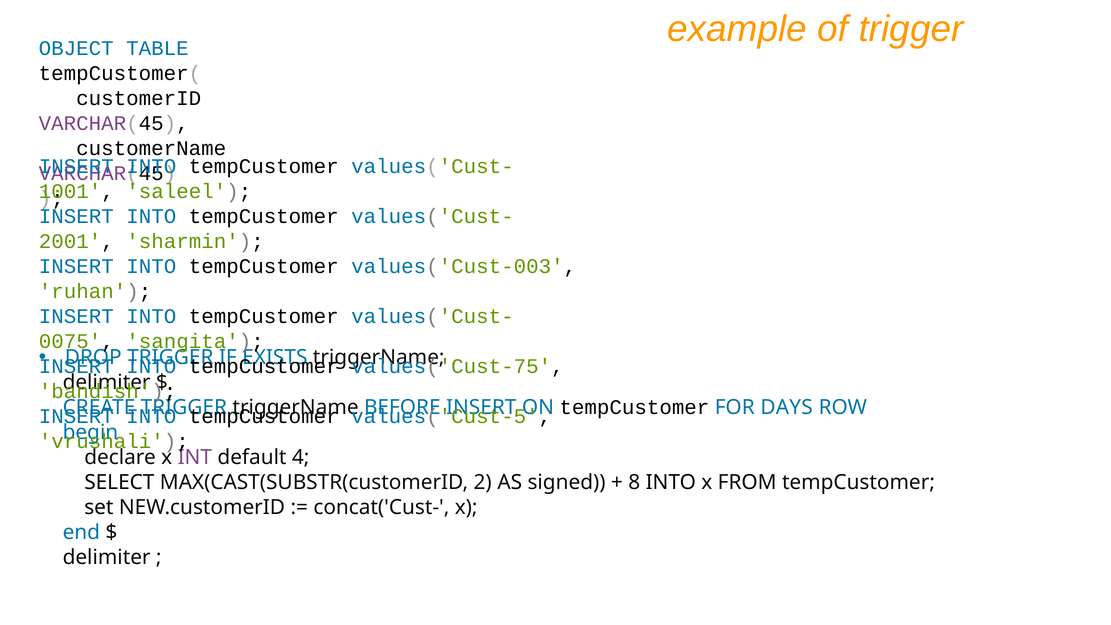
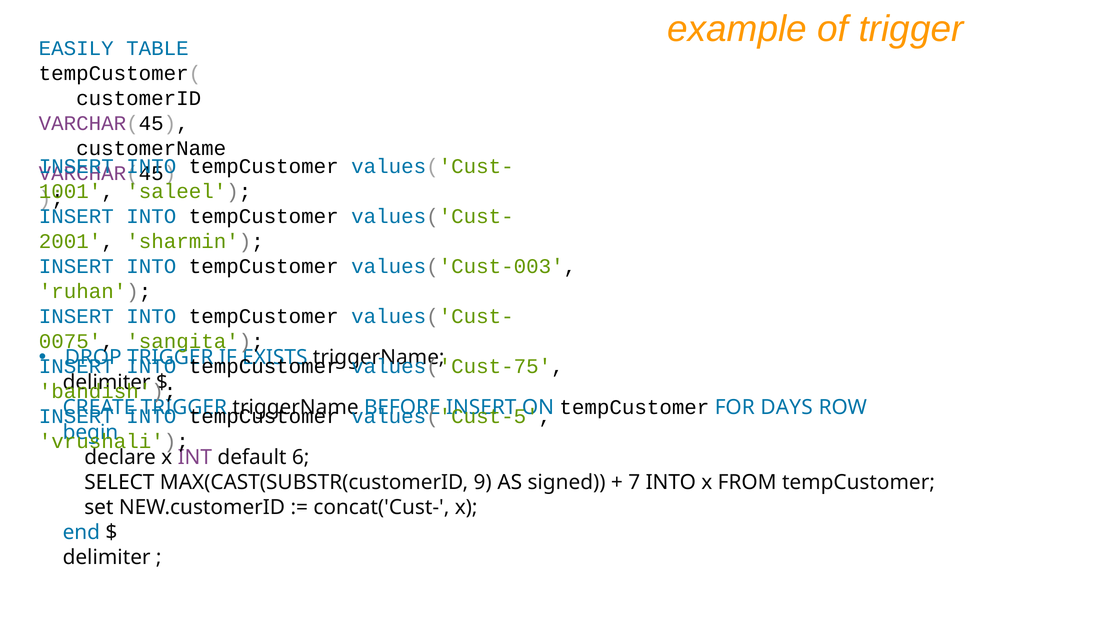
OBJECT: OBJECT -> EASILY (76, 48)
4: 4 -> 6 (301, 457)
2: 2 -> 9 (483, 482)
8: 8 -> 7 (634, 482)
